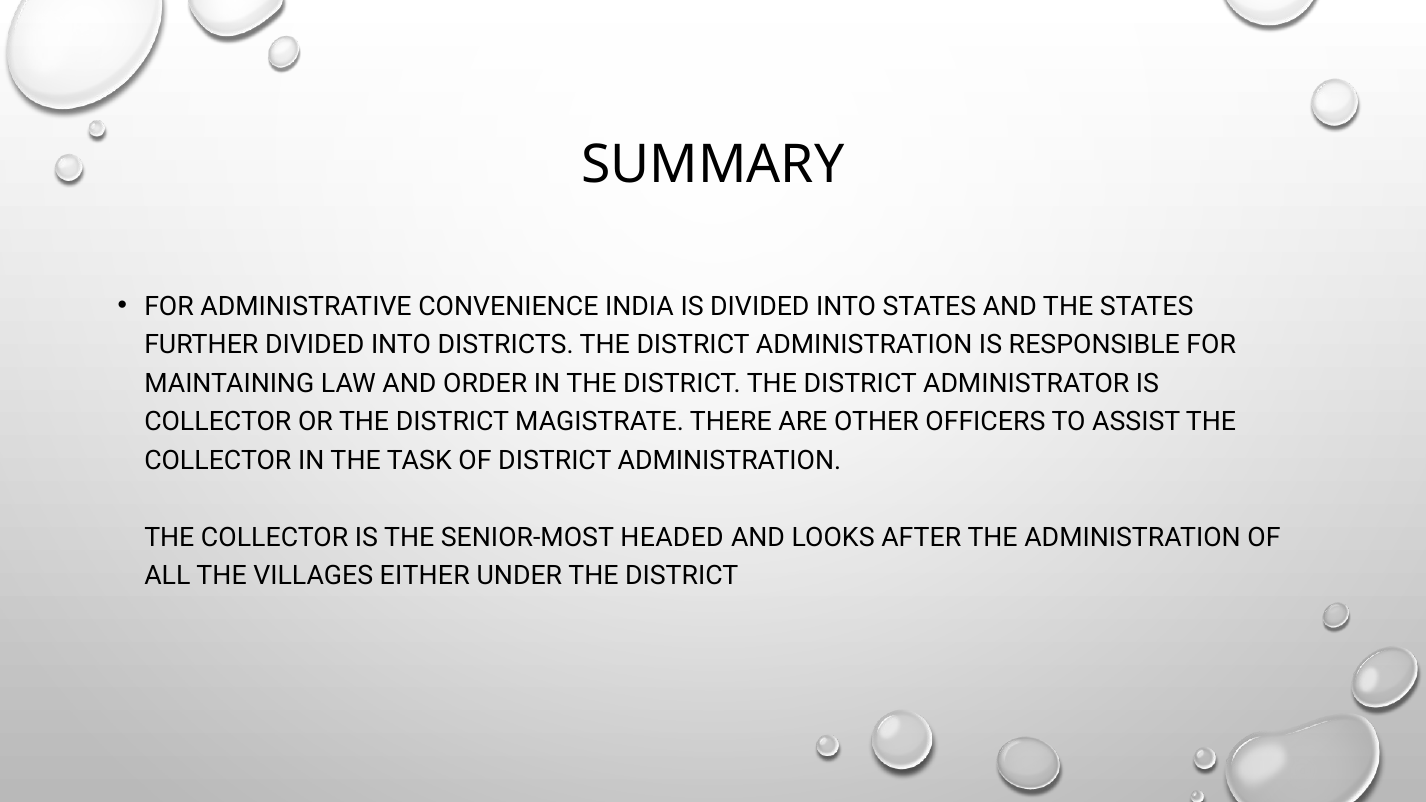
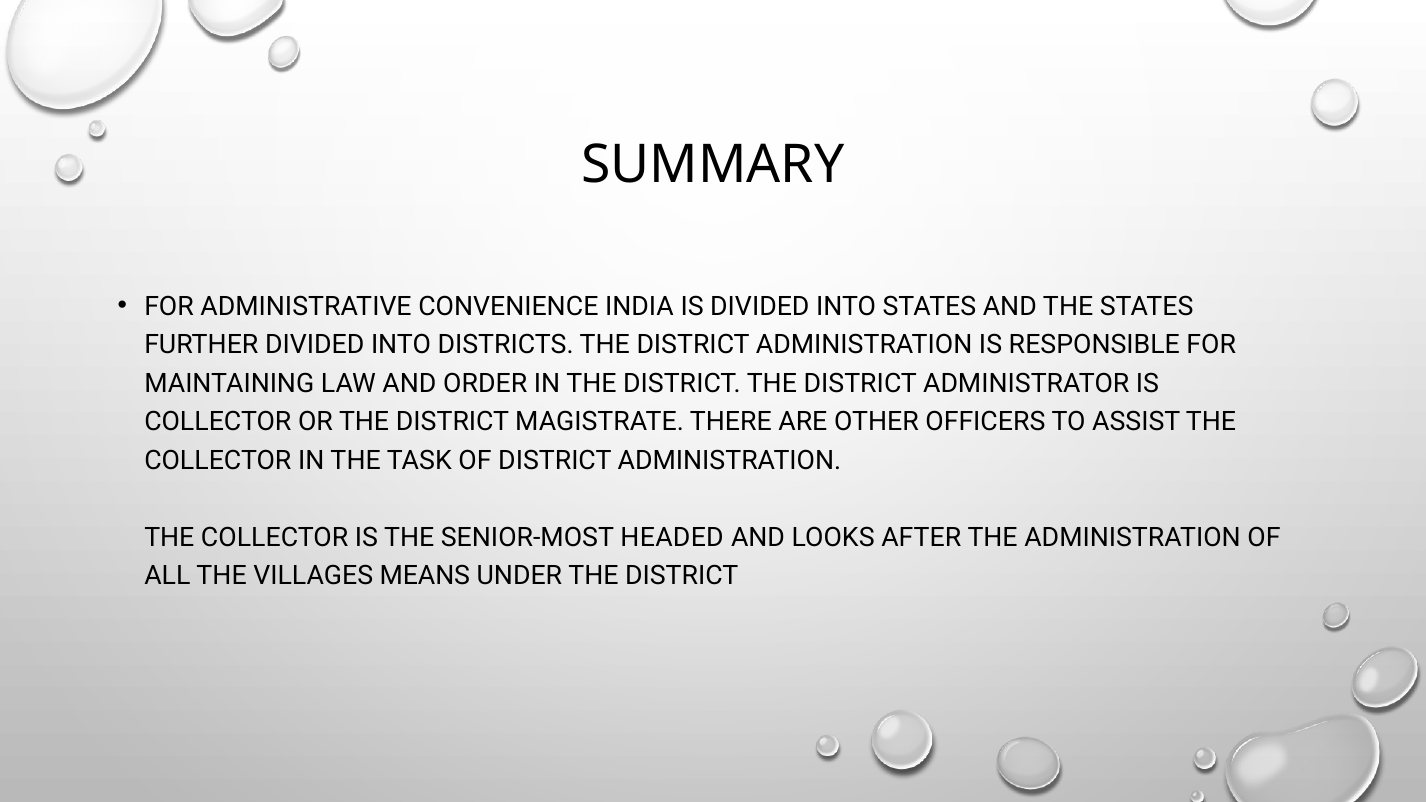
EITHER: EITHER -> MEANS (425, 576)
